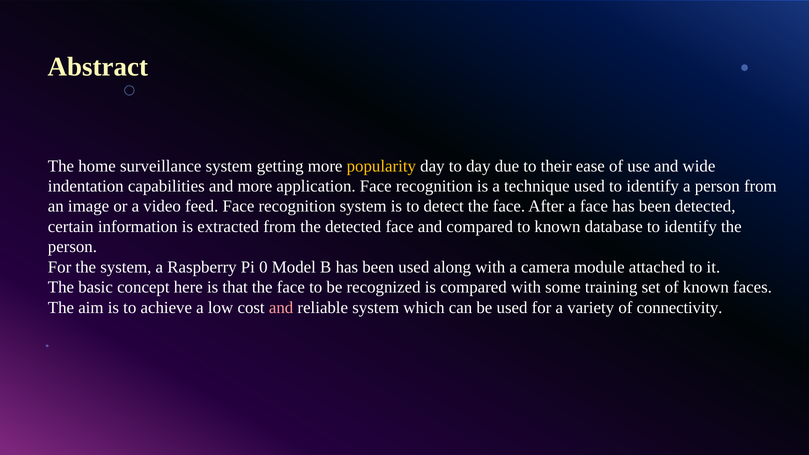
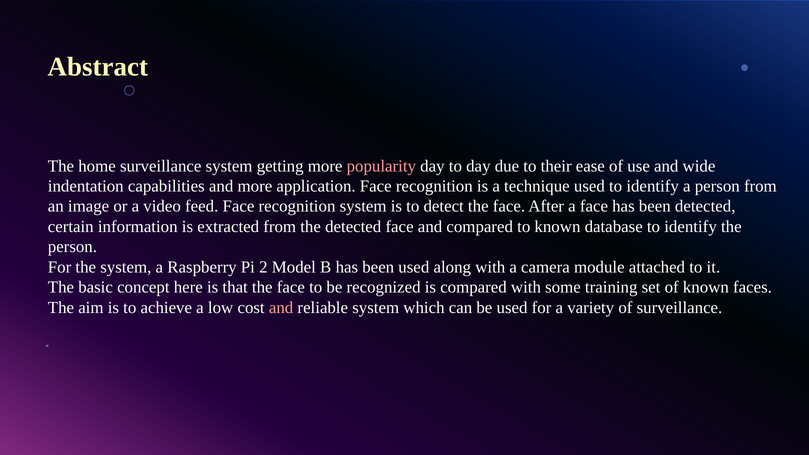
popularity colour: yellow -> pink (381, 166)
0: 0 -> 2 (263, 267)
of connectivity: connectivity -> surveillance (679, 308)
